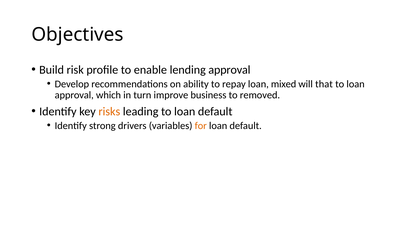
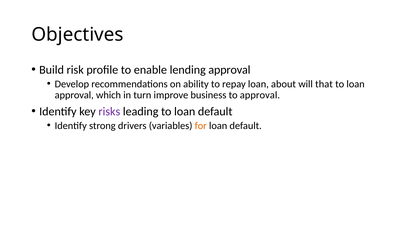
mixed: mixed -> about (284, 84)
to removed: removed -> approval (260, 95)
risks colour: orange -> purple (109, 112)
